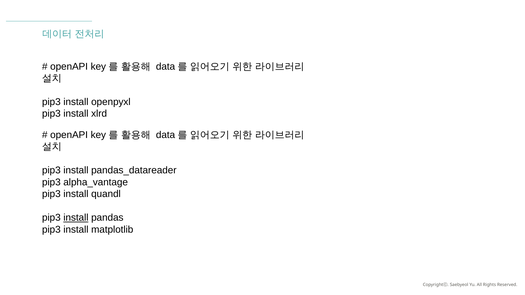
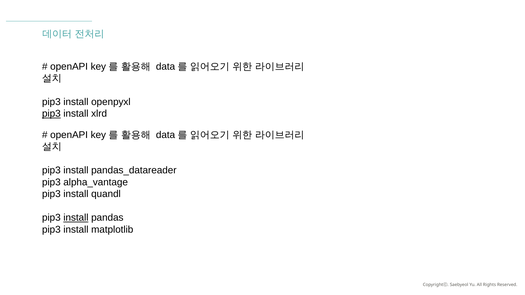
pip3 underline: none -> present (51, 114)
